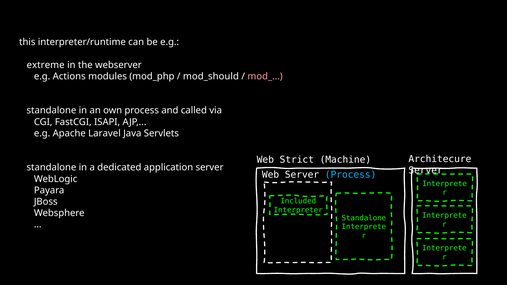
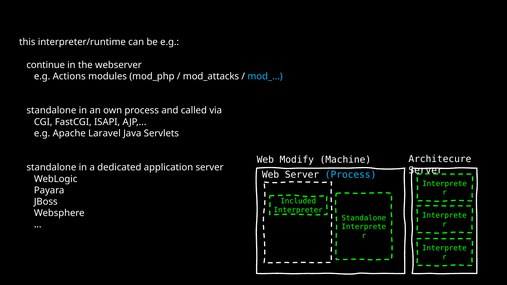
extreme: extreme -> continue (46, 65)
mod_should: mod_should -> mod_attacks (211, 76)
mod_ colour: pink -> light blue (265, 76)
Strict: Strict -> Modify (297, 160)
